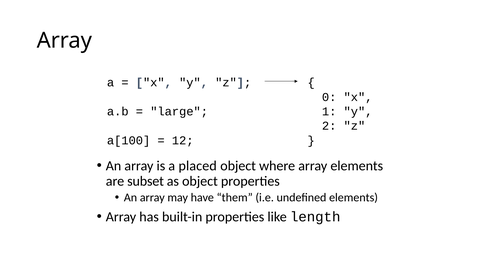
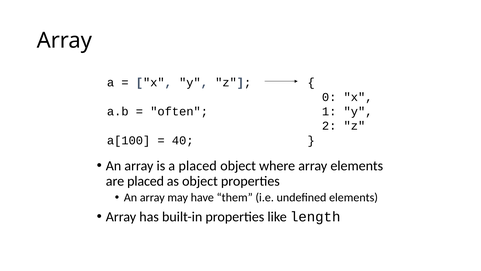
large: large -> often (179, 111)
12: 12 -> 40 (183, 140)
are subset: subset -> placed (146, 181)
